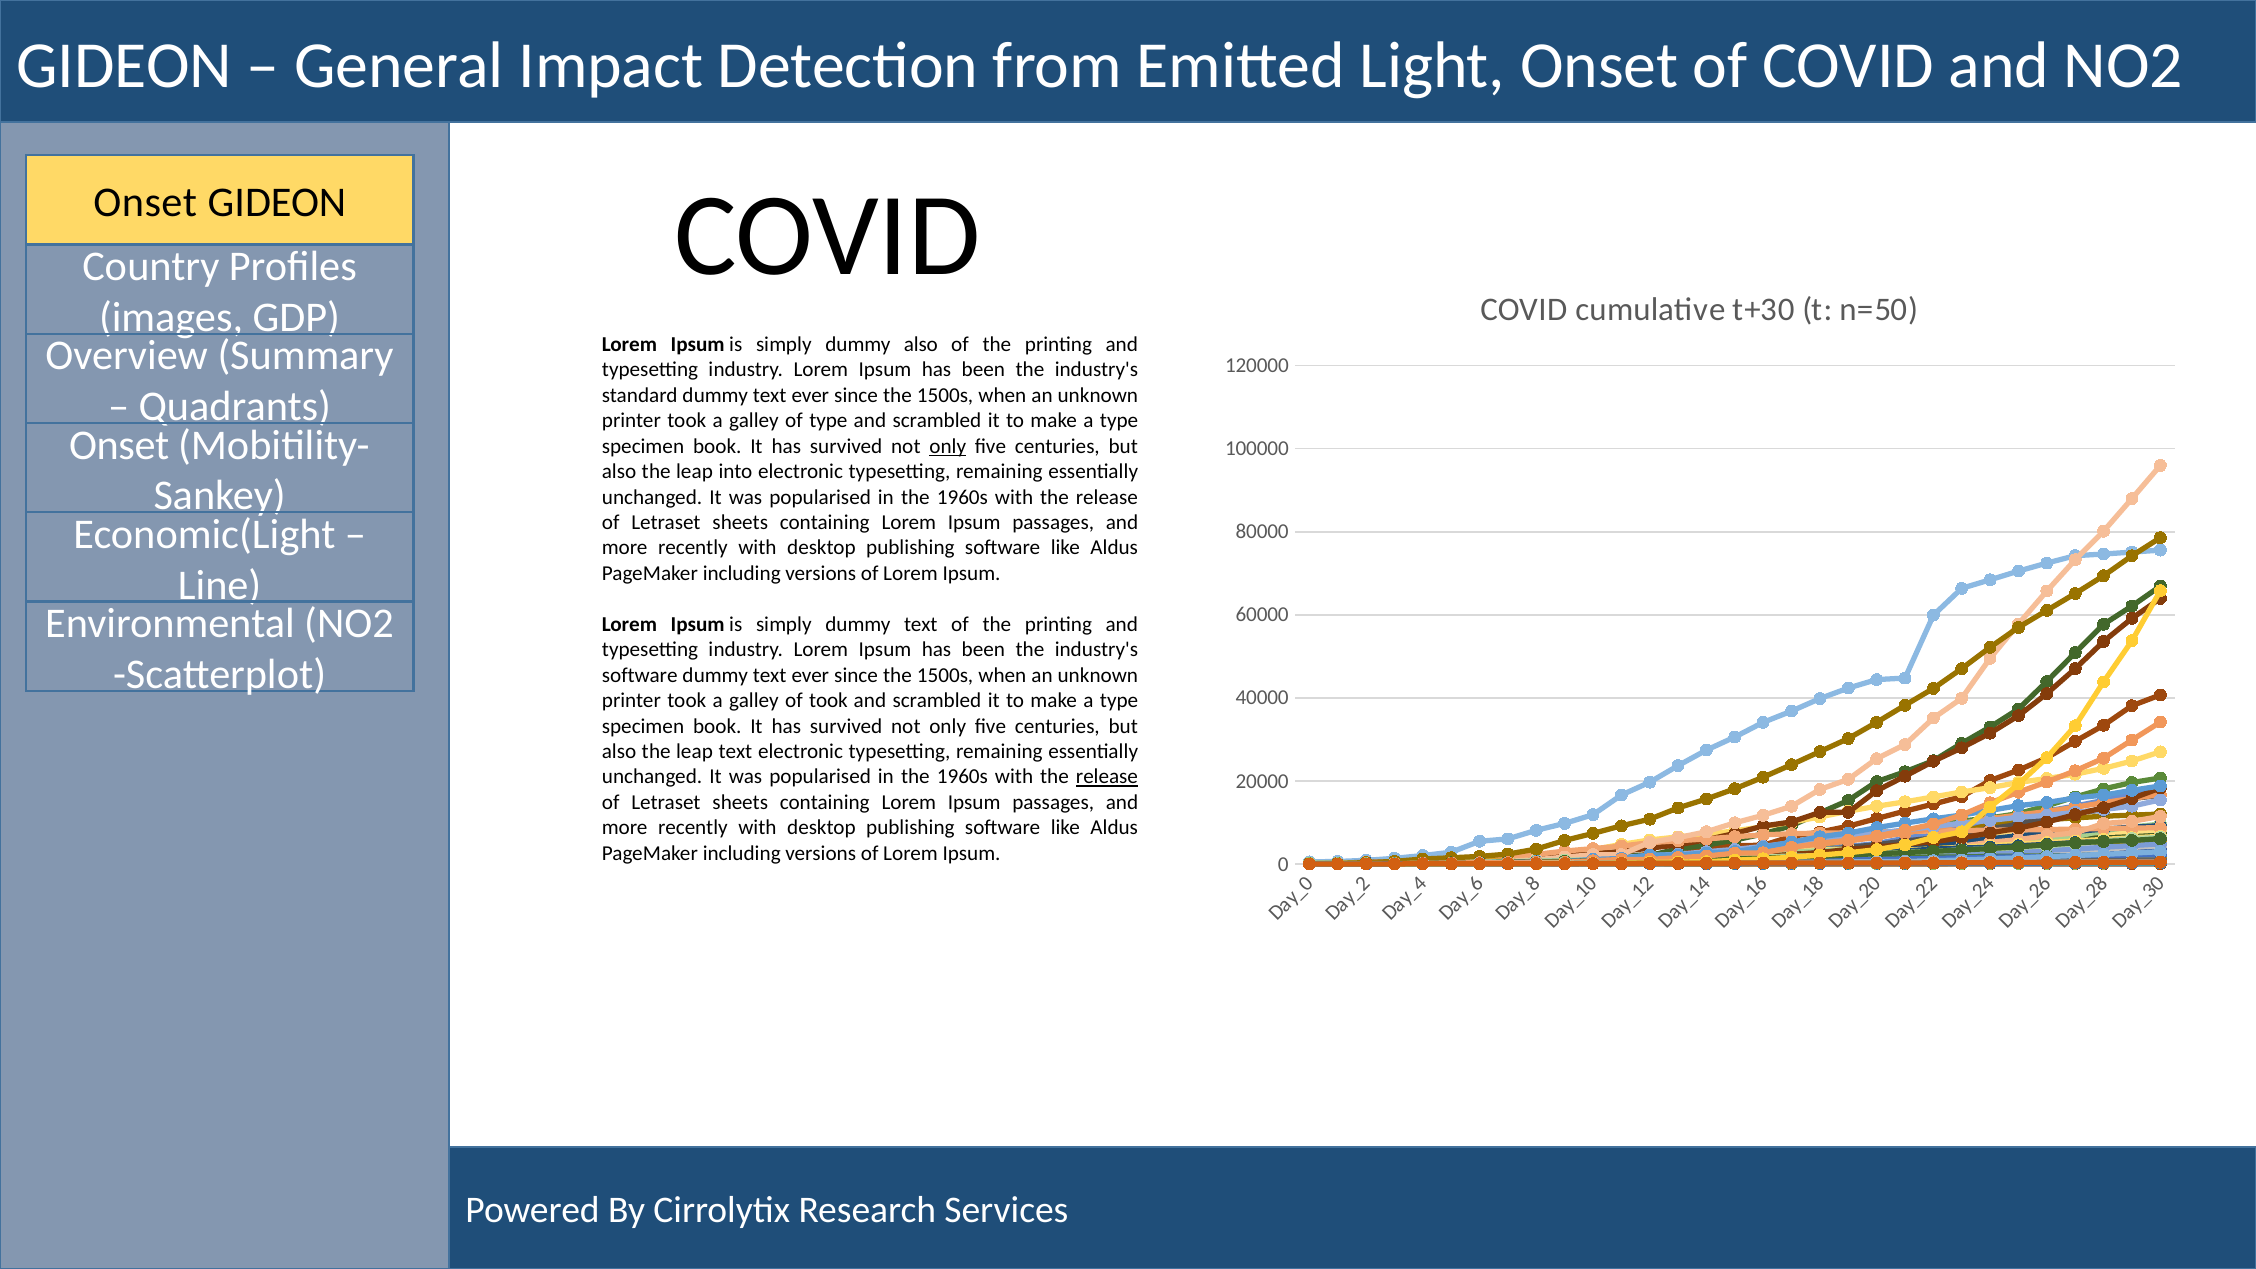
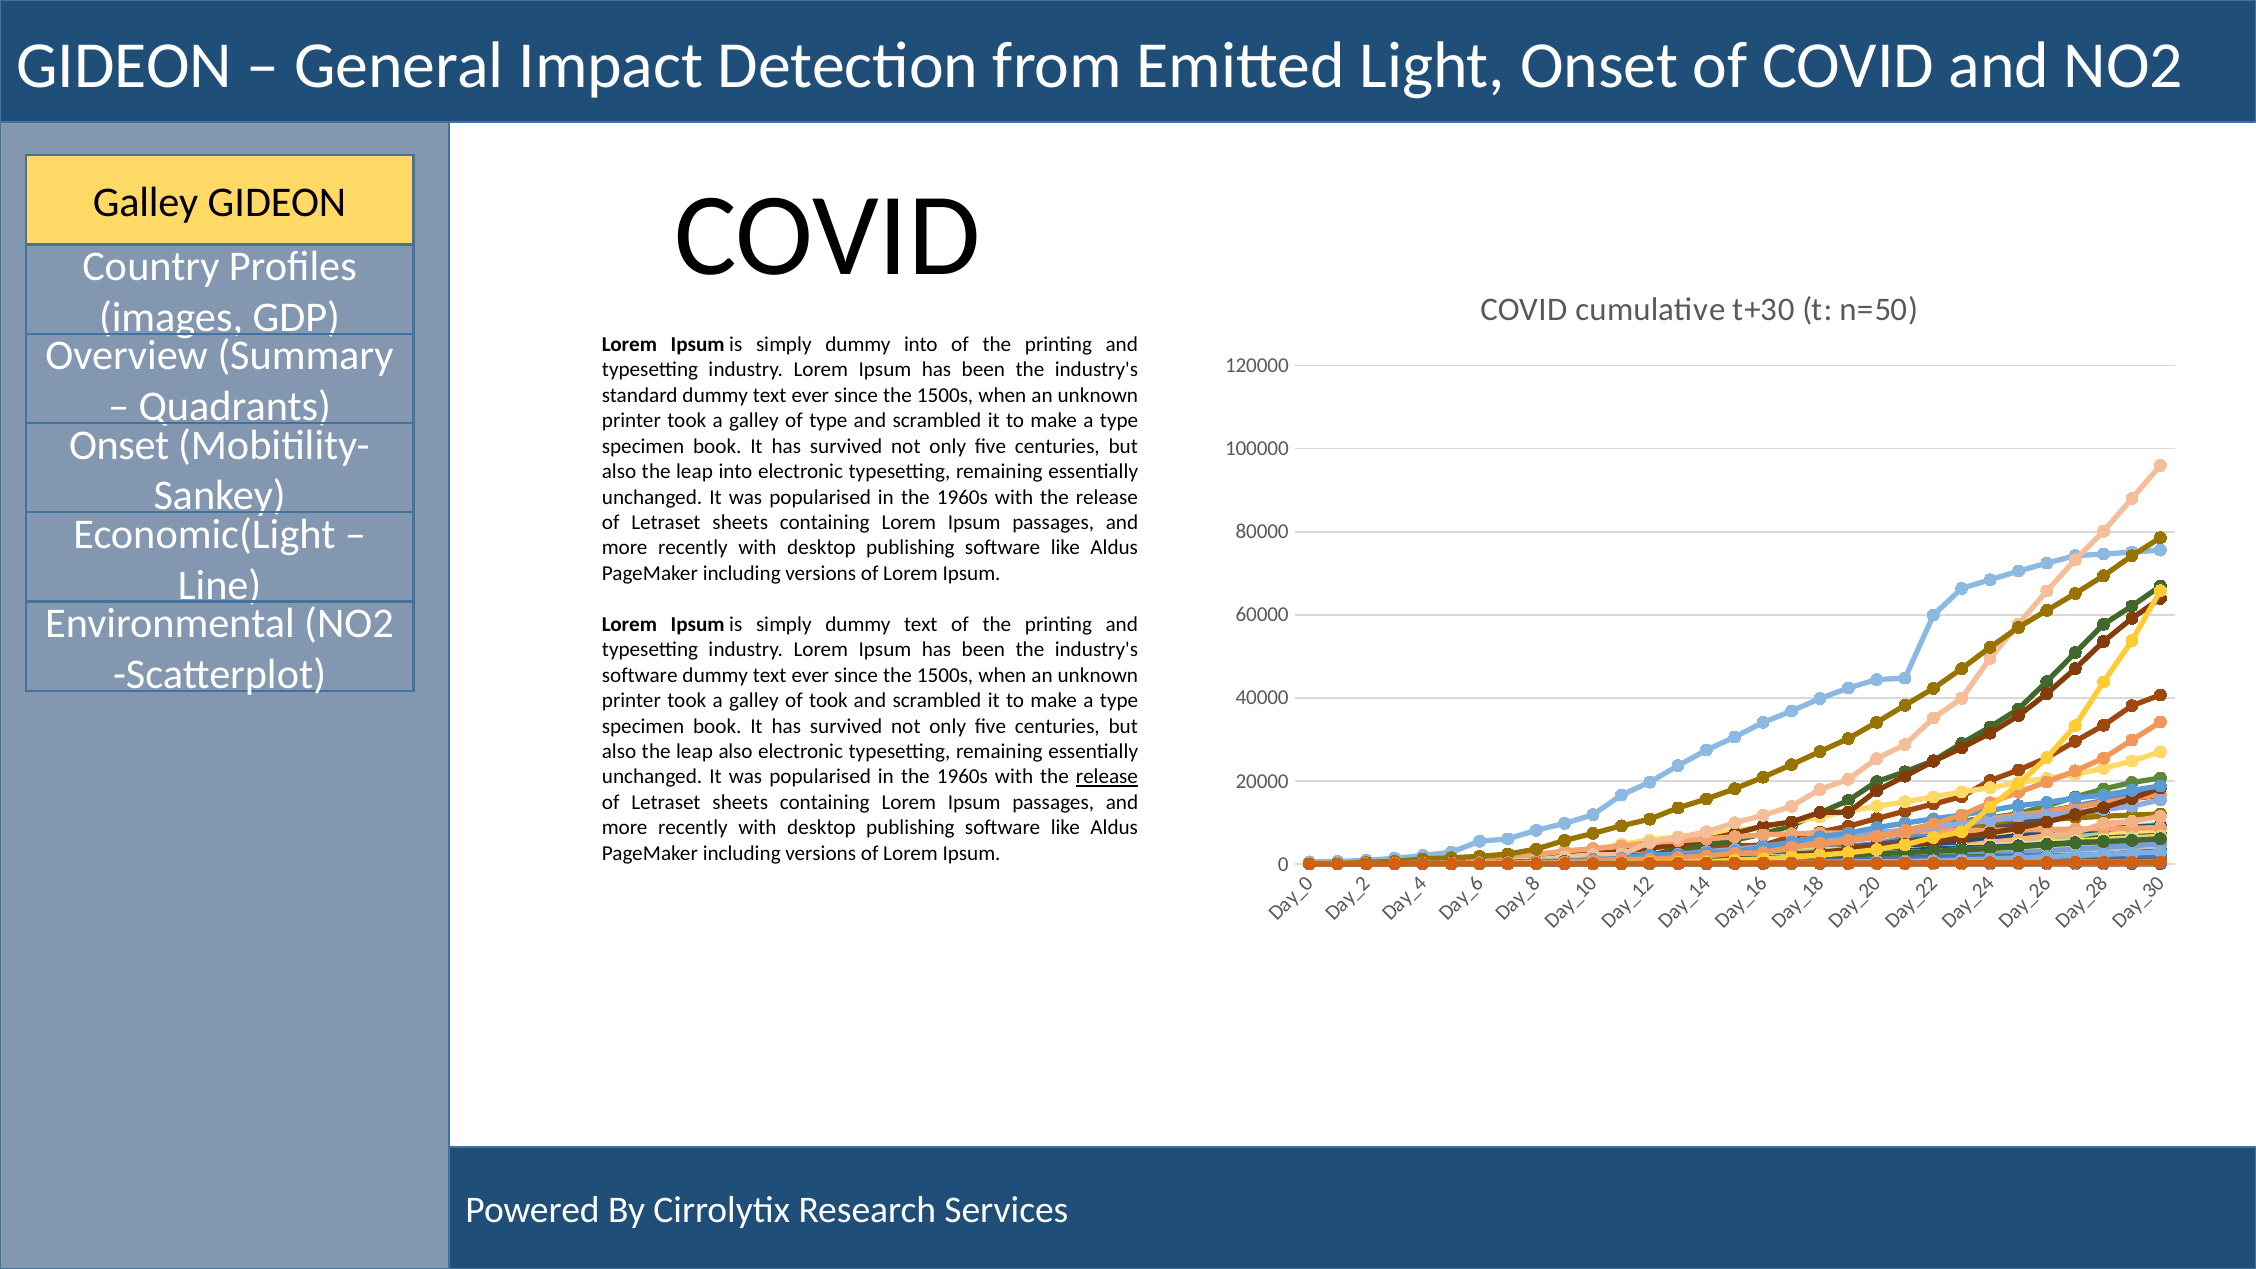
Onset: Onset -> Galley (146, 203)
dummy also: also -> into (921, 344)
only underline: present -> none (948, 446)
leap text: text -> also (735, 752)
